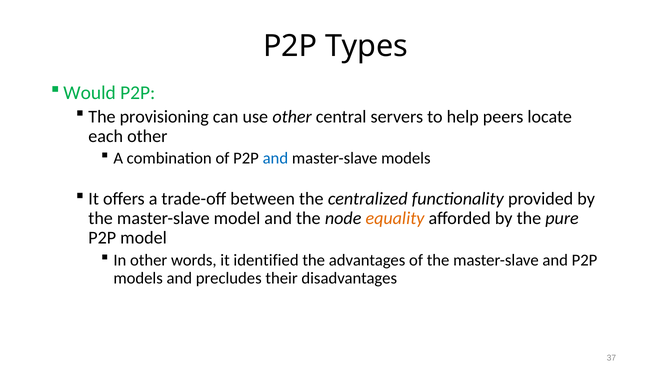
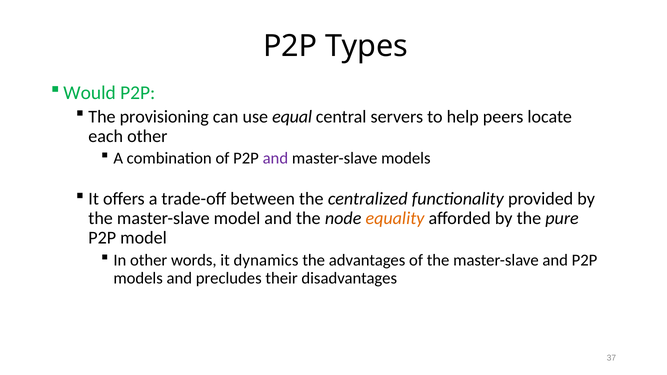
use other: other -> equal (292, 117)
and colour: blue -> purple (275, 158)
identified: identified -> dynamics (266, 260)
